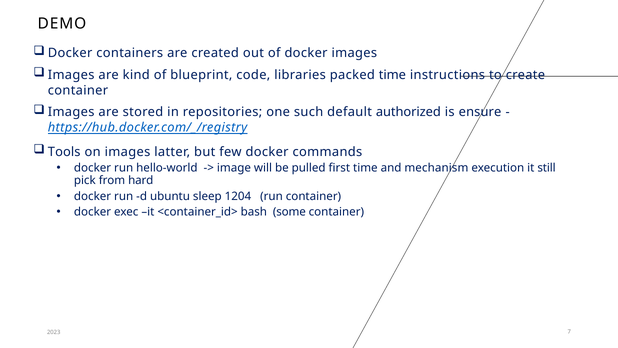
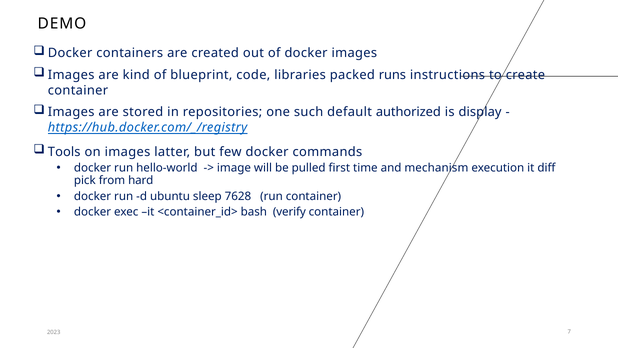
packed time: time -> runs (392, 75)
ensure: ensure -> display (480, 112)
still: still -> diff (546, 168)
1204: 1204 -> 7628 (238, 196)
some: some -> verify (289, 212)
